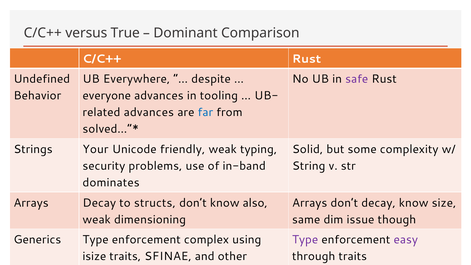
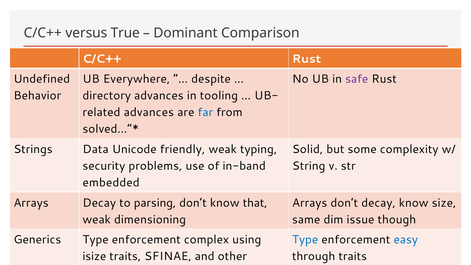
everyone: everyone -> directory (107, 96)
Your: Your -> Data (96, 149)
dominates: dominates -> embedded (111, 183)
structs: structs -> parsing (155, 203)
also: also -> that (255, 203)
Type colour: purple -> blue (305, 240)
easy colour: purple -> blue (406, 240)
